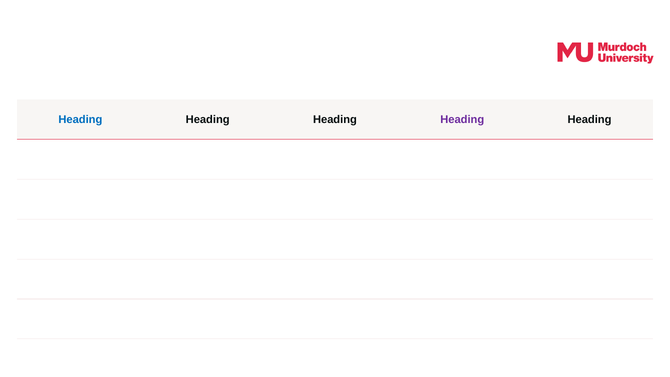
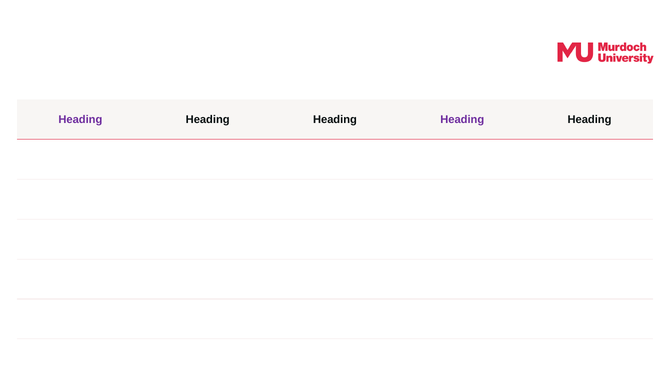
Heading colour: blue -> purple (80, 119)
